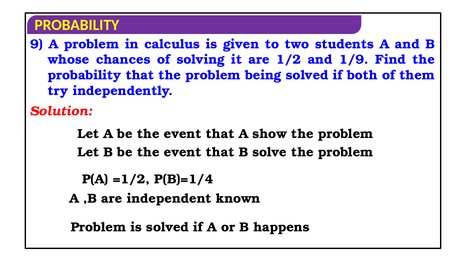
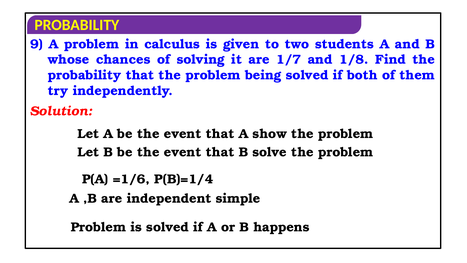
1/2: 1/2 -> 1/7 (289, 60)
1/9: 1/9 -> 1/8 (354, 60)
=1/2: =1/2 -> =1/6 (131, 179)
known: known -> simple (238, 198)
